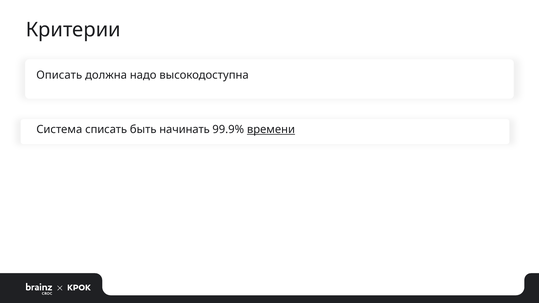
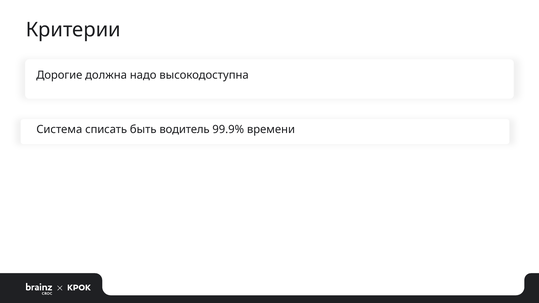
Описать: Описать -> Дорогие (59, 75)
начинать: начинать -> водитель (185, 130)
времени underline: present -> none (271, 130)
